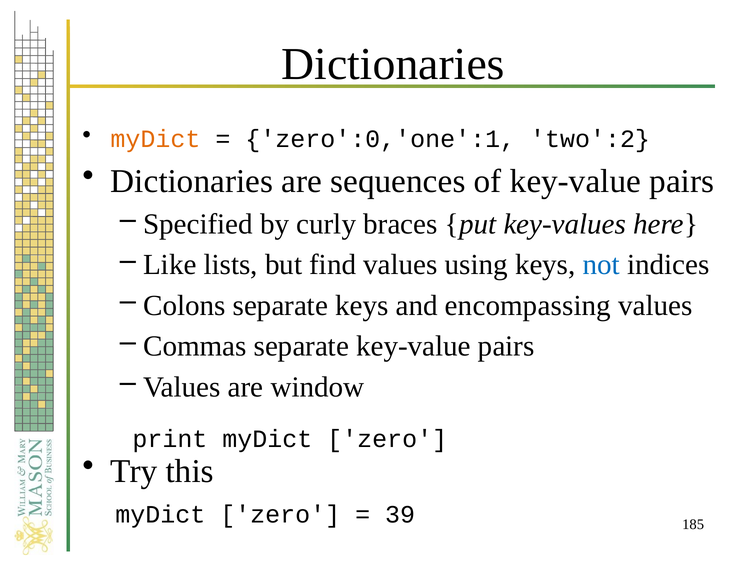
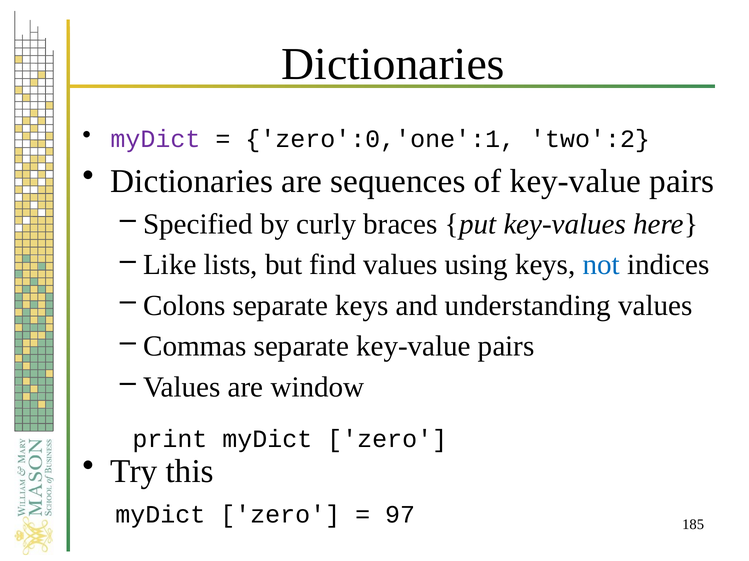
myDict colour: orange -> purple (155, 139)
encompassing: encompassing -> understanding (528, 306)
39: 39 -> 97 (400, 515)
